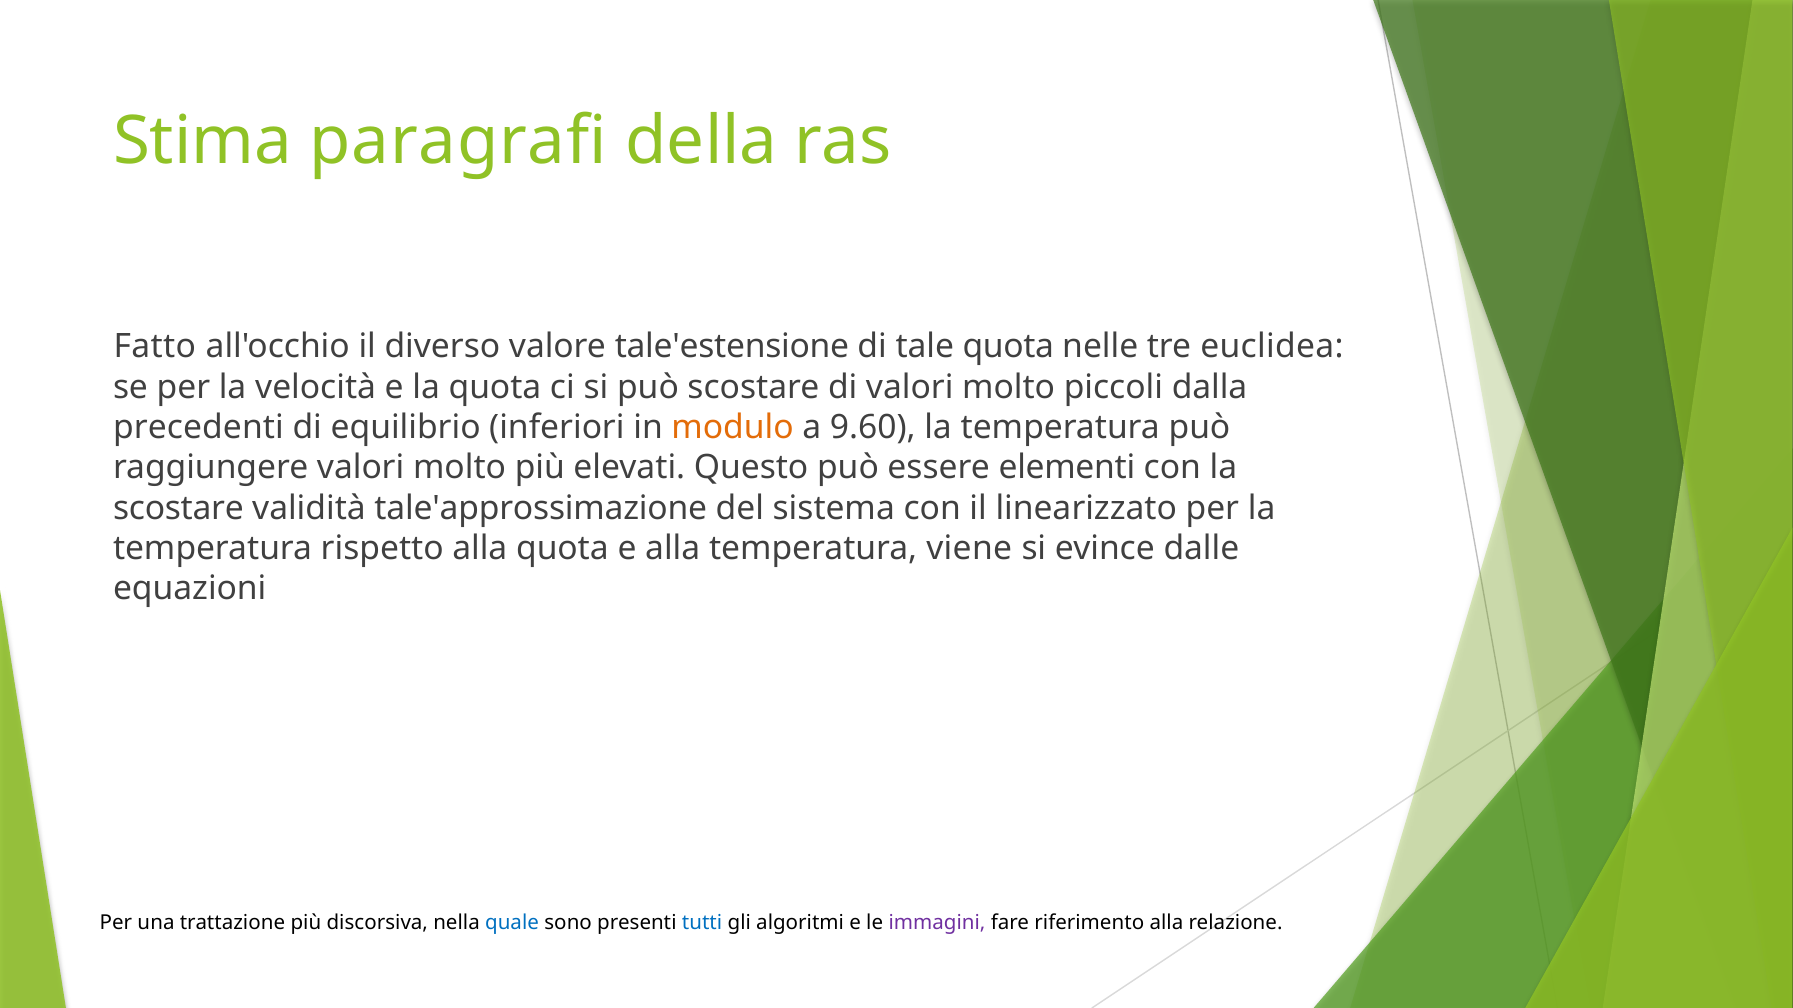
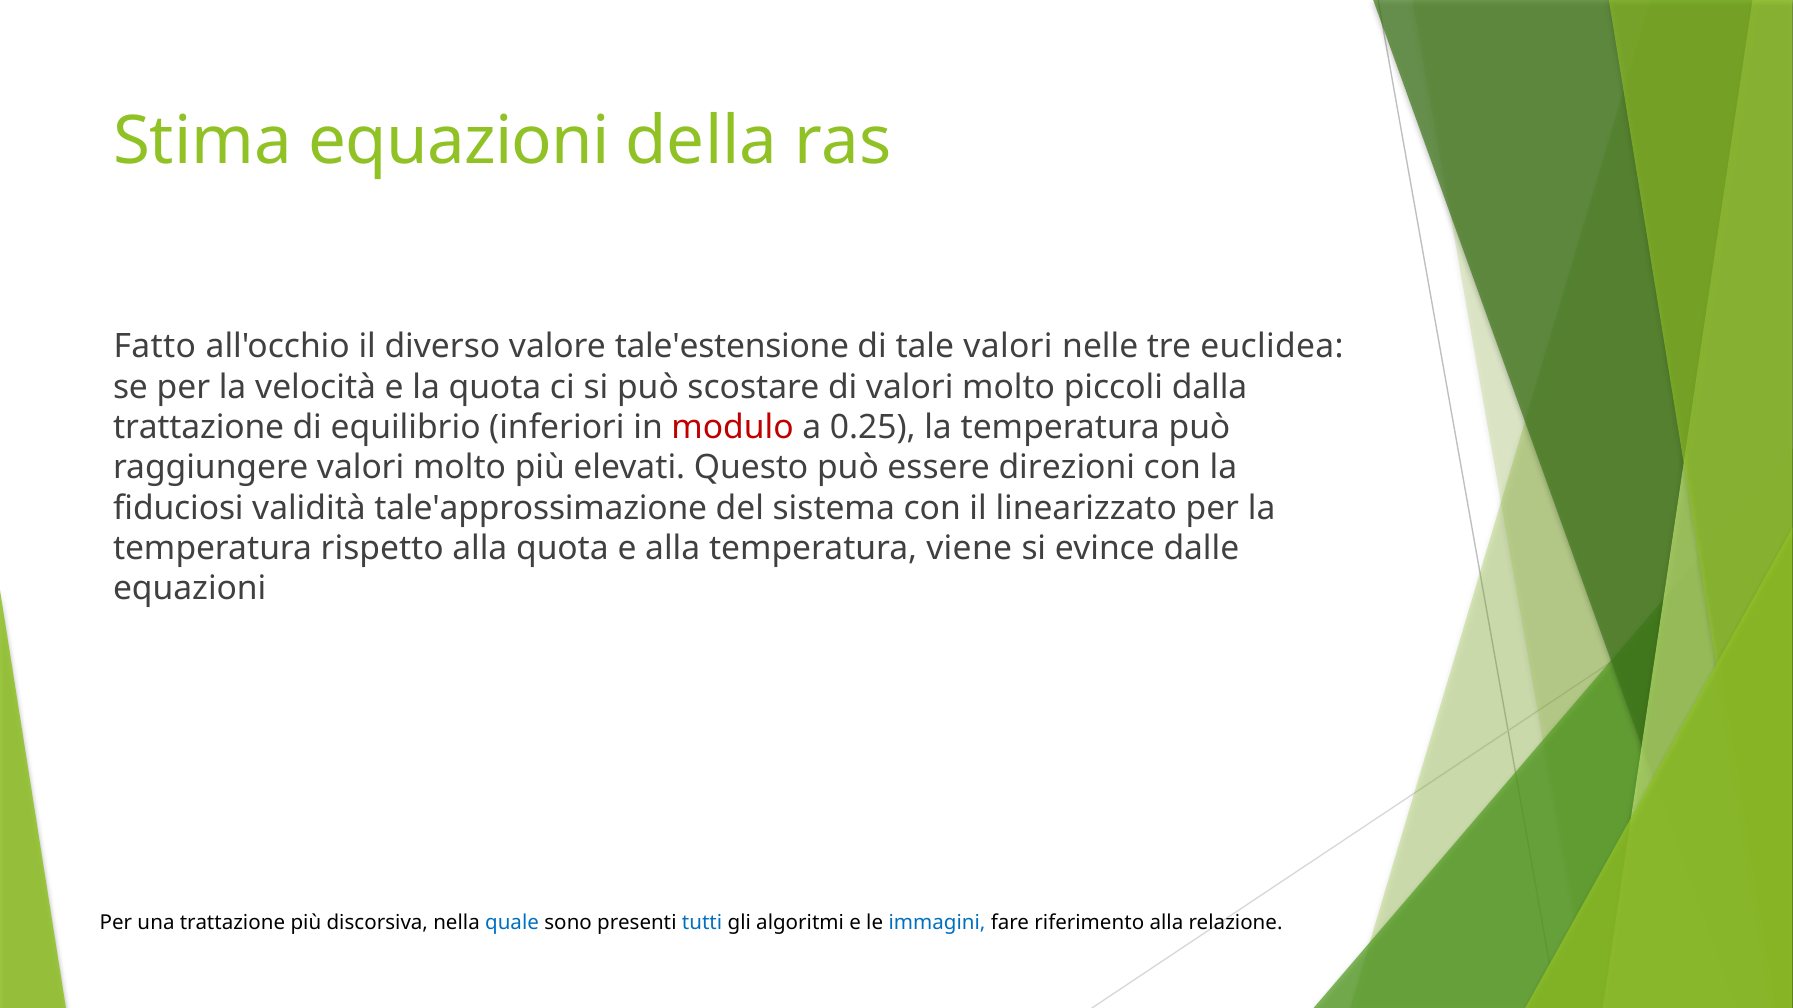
Stima paragrafi: paragrafi -> equazioni (459, 141)
tale quota: quota -> valori (1008, 347)
precedenti: precedenti -> trattazione (199, 428)
modulo colour: orange -> red (733, 428)
9.60: 9.60 -> 0.25 (873, 428)
elementi: elementi -> direzioni (1067, 468)
scostare: scostare -> fiduciosi (178, 508)
immagini colour: purple -> blue (937, 923)
